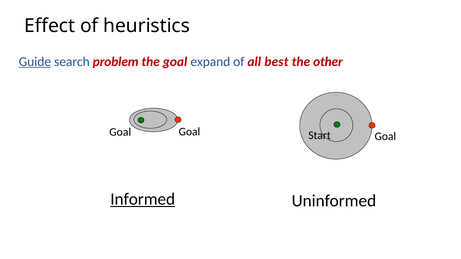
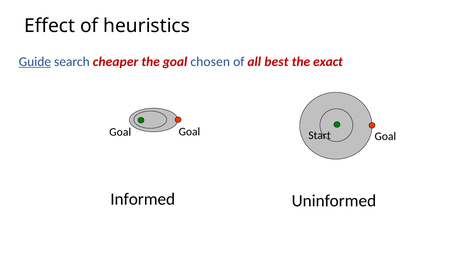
problem: problem -> cheaper (116, 62)
expand: expand -> chosen (210, 62)
other: other -> exact (328, 62)
Informed underline: present -> none (143, 199)
